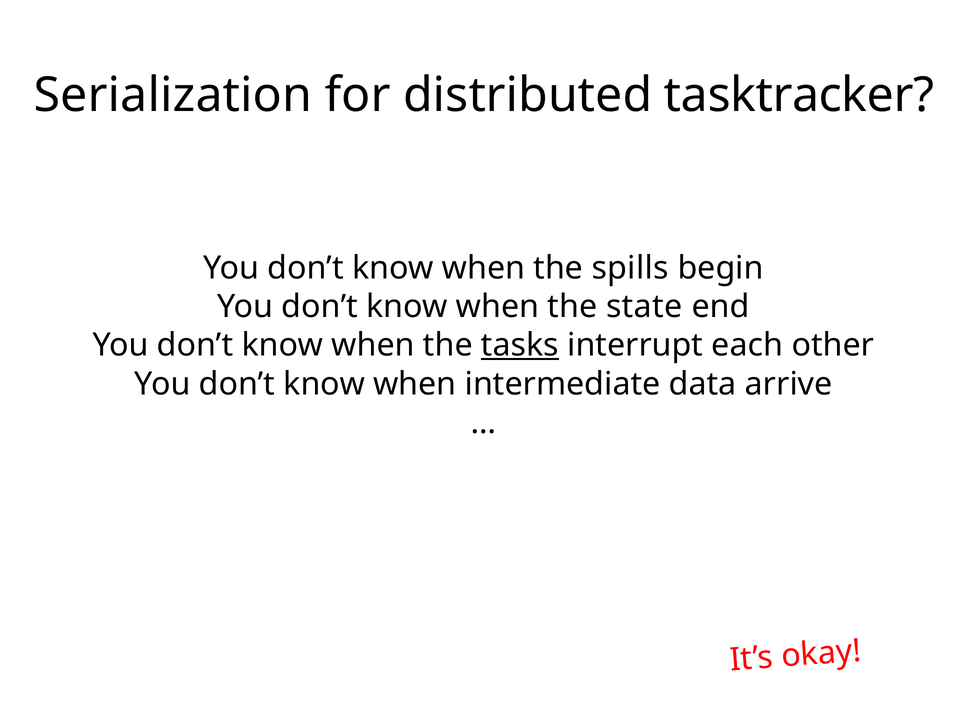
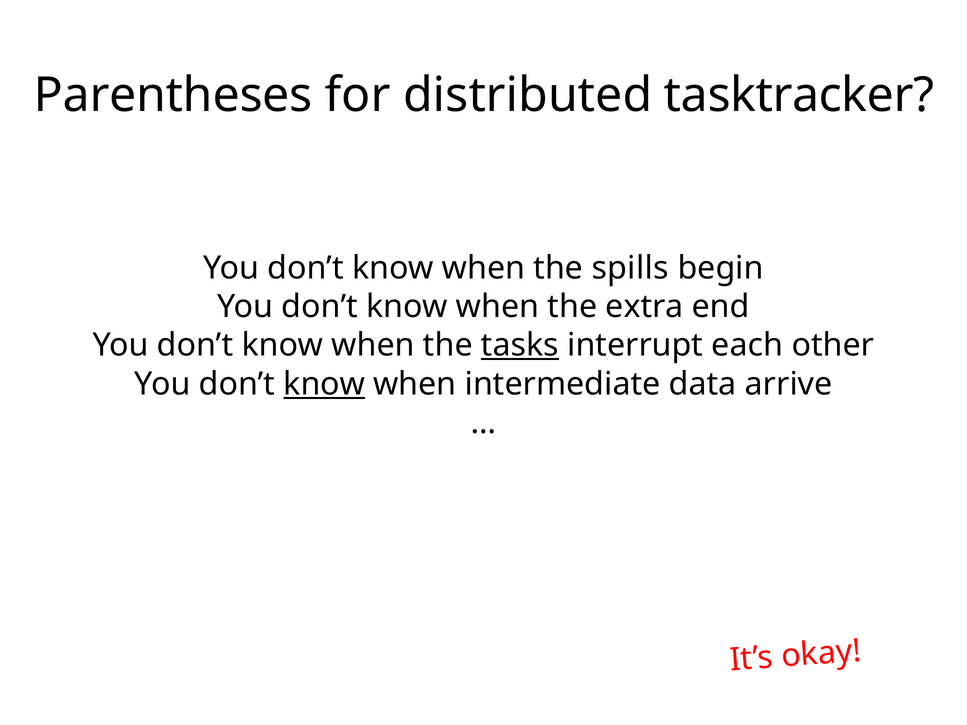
Serialization: Serialization -> Parentheses (173, 95)
state: state -> extra (644, 307)
know underline: none -> present (324, 384)
